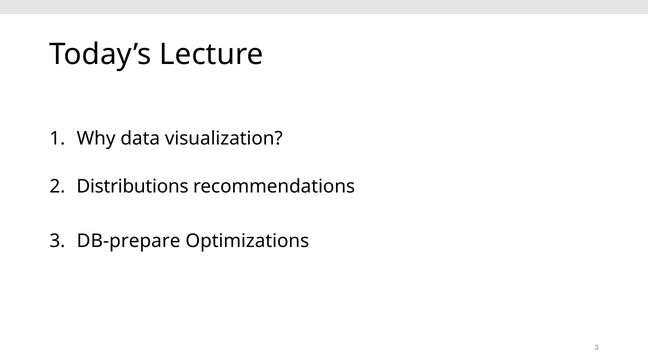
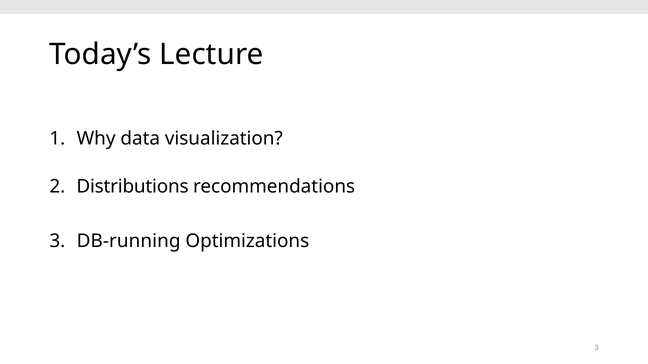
DB-prepare: DB-prepare -> DB-running (129, 241)
